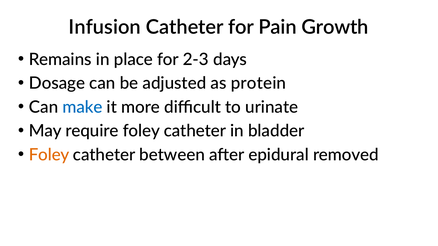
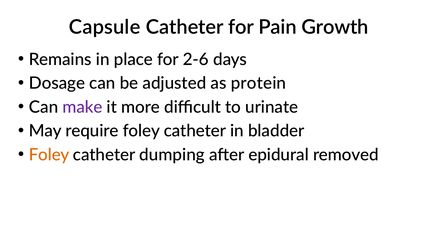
Infusion: Infusion -> Capsule (105, 27)
2-3: 2-3 -> 2-6 (196, 60)
make colour: blue -> purple (83, 107)
between: between -> dumping (172, 155)
